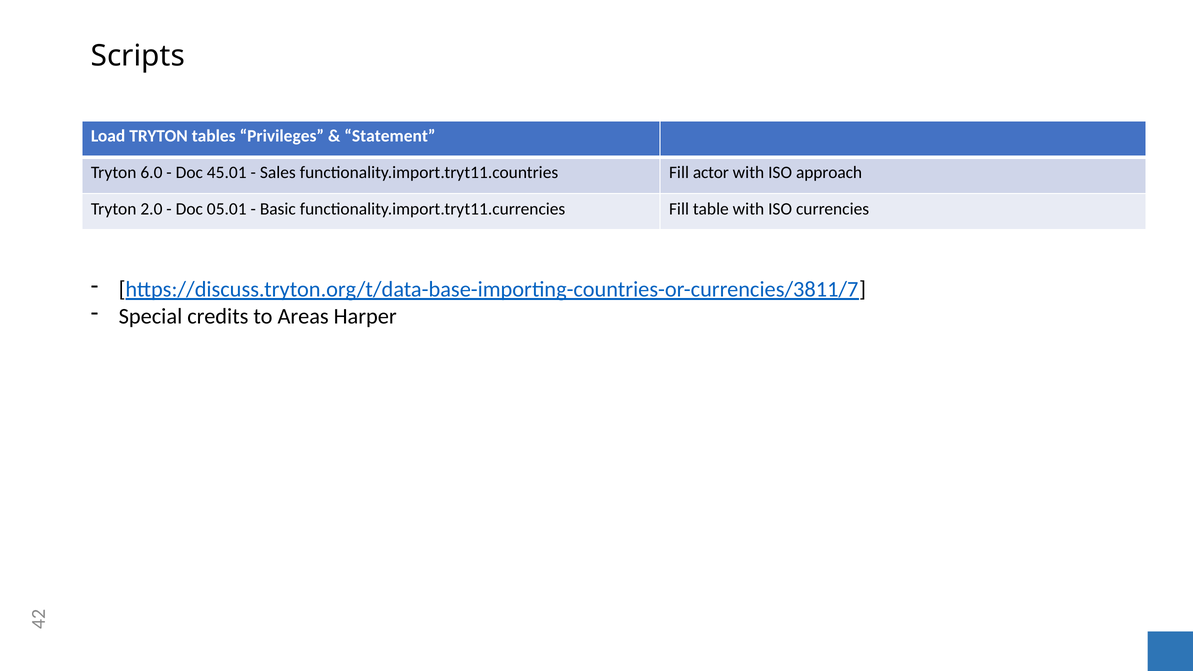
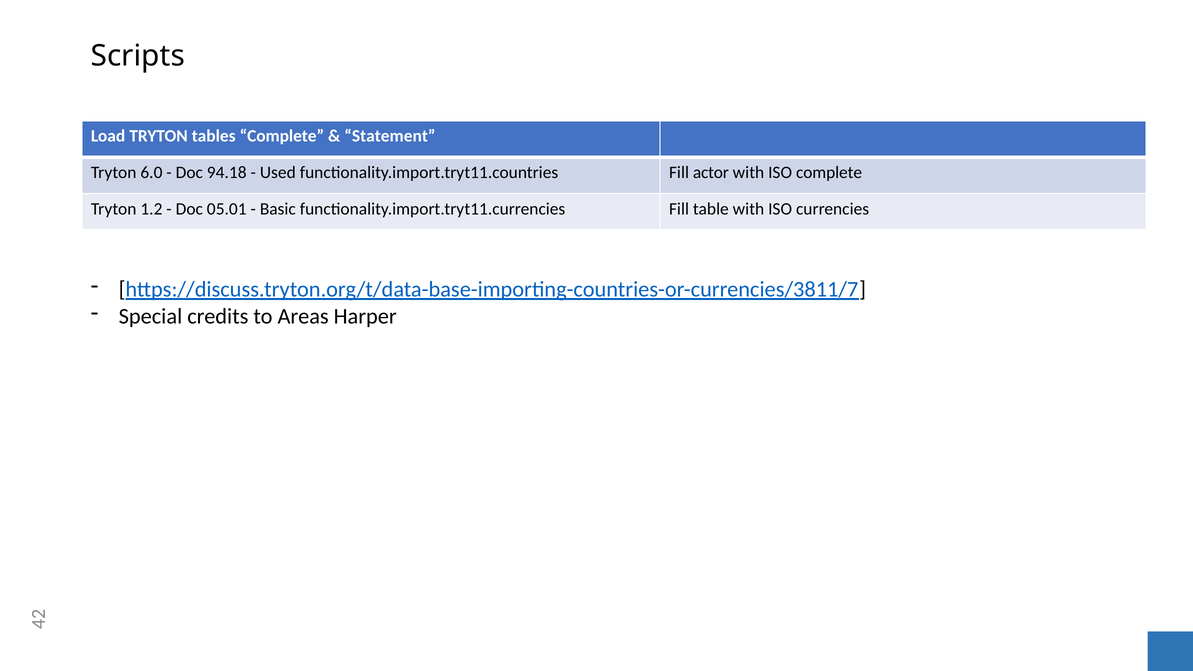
tables Privileges: Privileges -> Complete (282, 136)
45.01: 45.01 -> 94.18 (227, 173)
Sales: Sales -> Used (278, 173)
ISO approach: approach -> complete (829, 173)
2.0: 2.0 -> 1.2 (151, 209)
